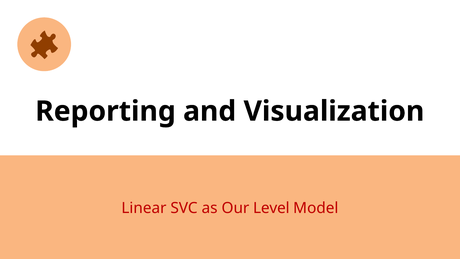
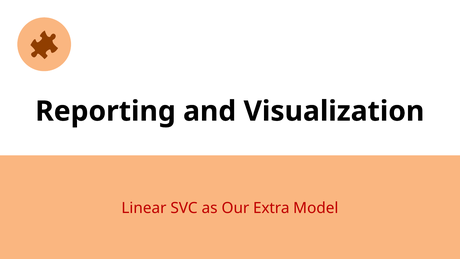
Level: Level -> Extra (271, 208)
